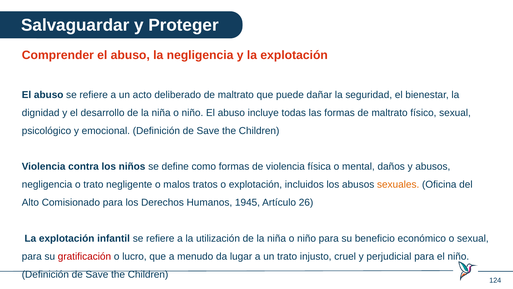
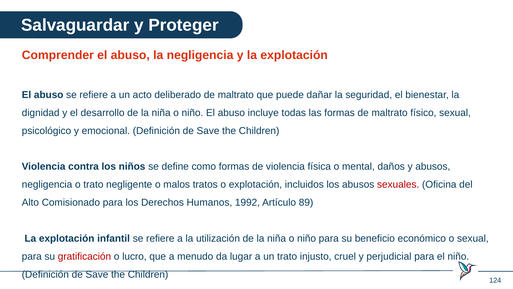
sexuales colour: orange -> red (398, 184)
1945: 1945 -> 1992 (247, 202)
26: 26 -> 89 (306, 202)
